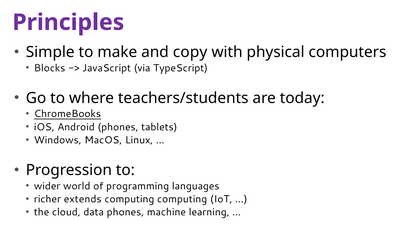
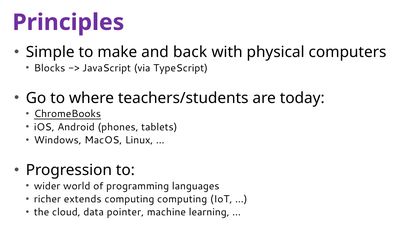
copy: copy -> back (190, 52)
data phones: phones -> pointer (125, 212)
